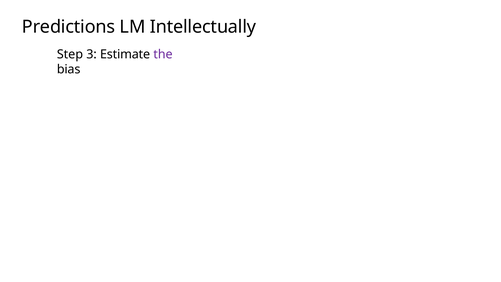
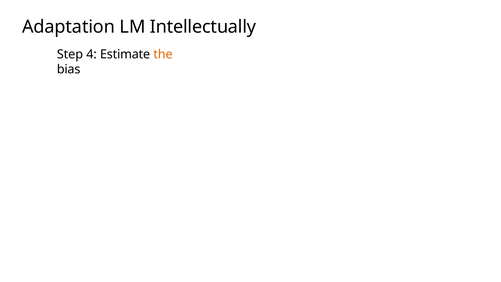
Predictions: Predictions -> Adaptation (69, 27)
3: 3 -> 4 (92, 54)
the colour: purple -> orange (163, 54)
